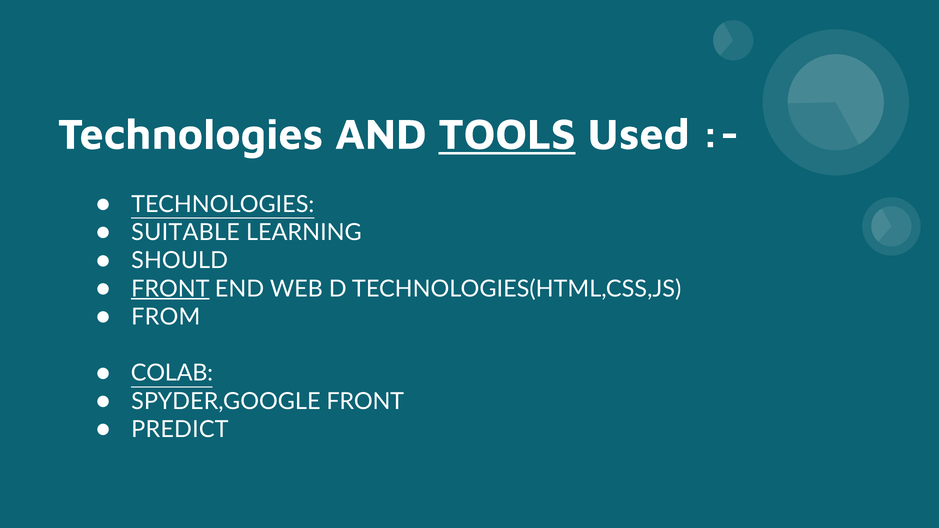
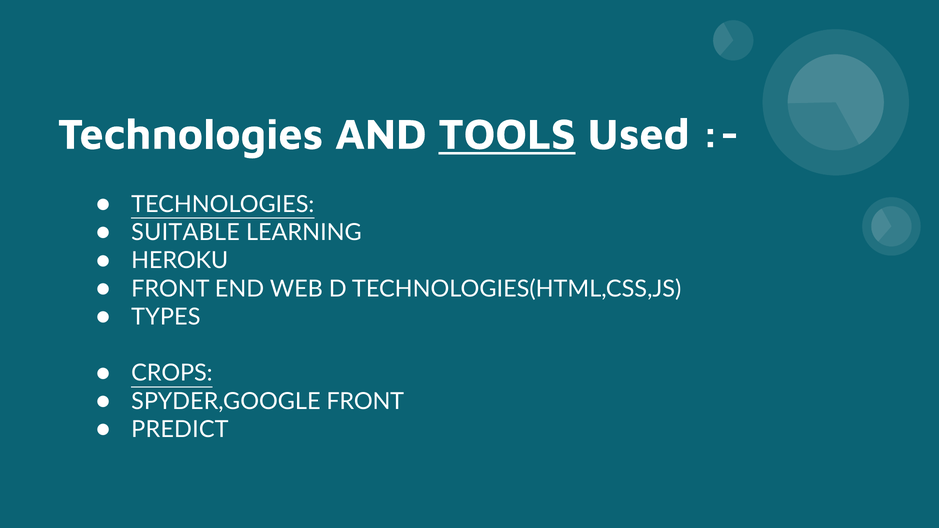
SHOULD: SHOULD -> HEROKU (180, 261)
FRONT underline: present -> none (170, 289)
FROM: FROM -> TYPES (166, 317)
COLAB: COLAB -> CROPS (172, 373)
